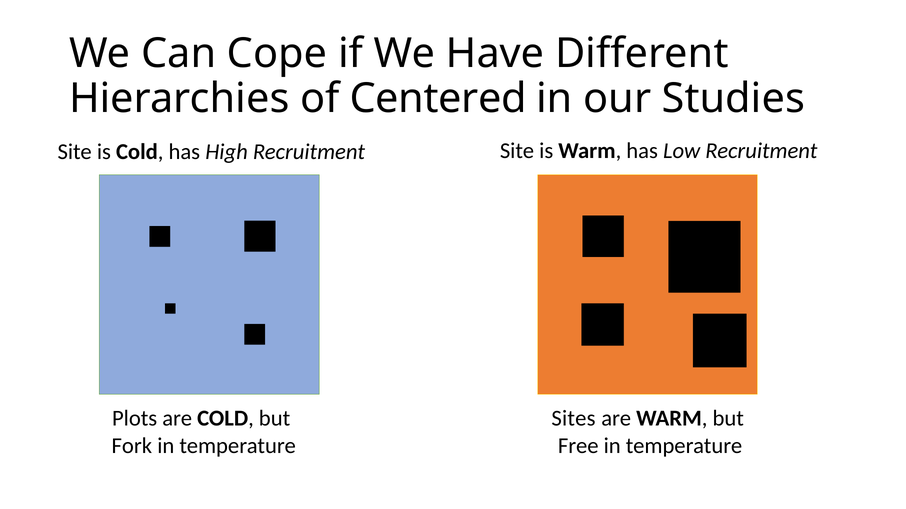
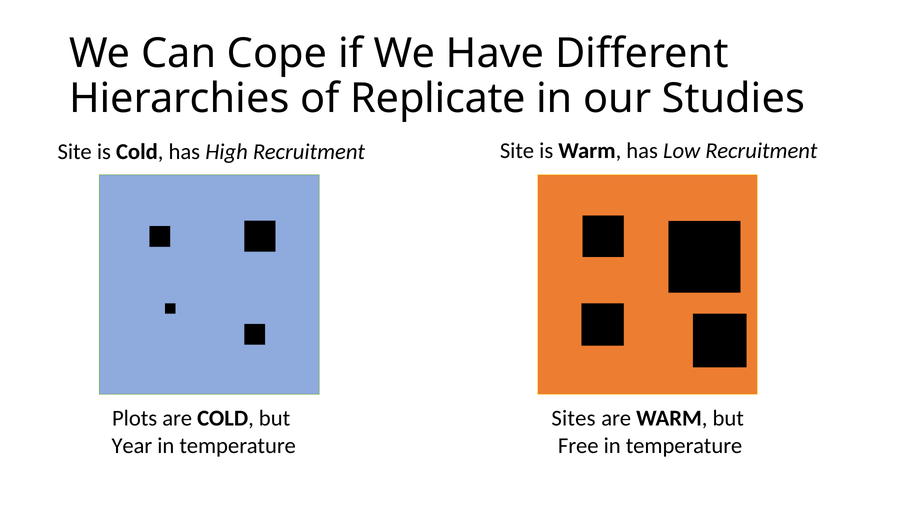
Centered: Centered -> Replicate (438, 99)
Fork: Fork -> Year (132, 446)
